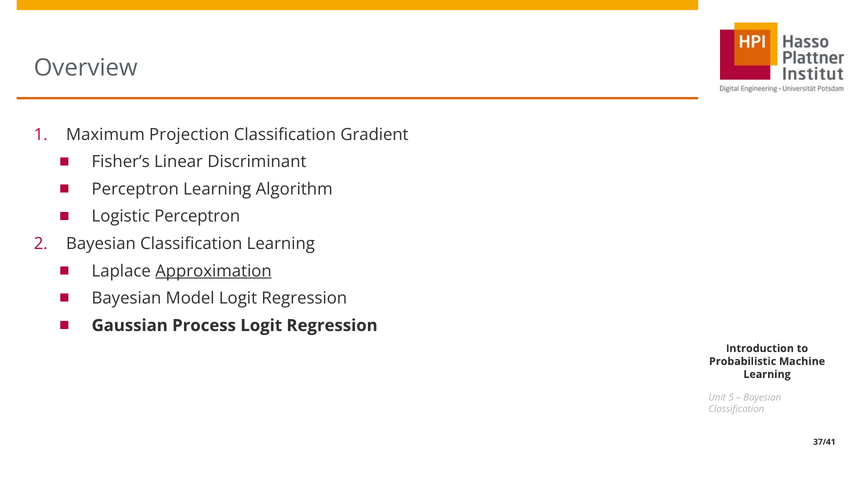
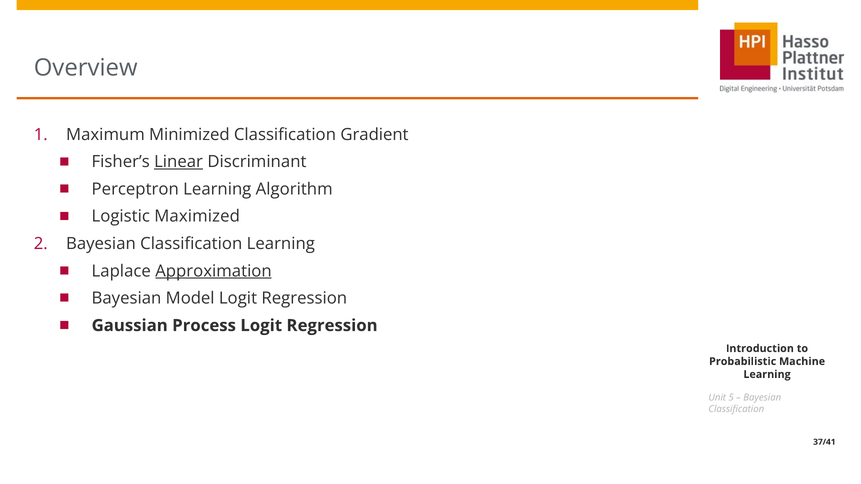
Projection: Projection -> Minimized (189, 135)
Linear underline: none -> present (179, 162)
Logistic Perceptron: Perceptron -> Maximized (197, 217)
